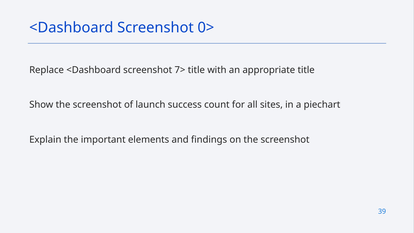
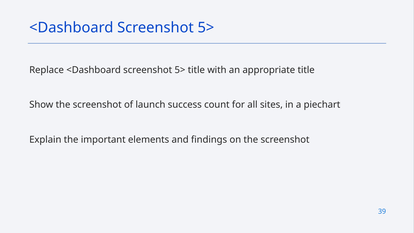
0>: 0> -> 5> (206, 28)
Replace <Dashboard screenshot 7>: 7> -> 5> (180, 70)
